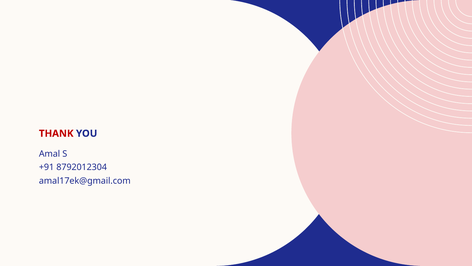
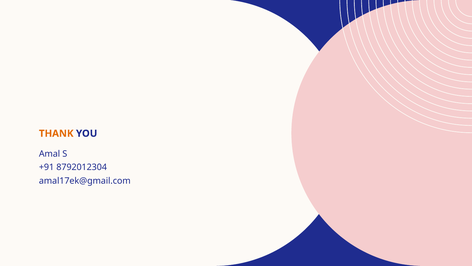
THANK colour: red -> orange (56, 133)
